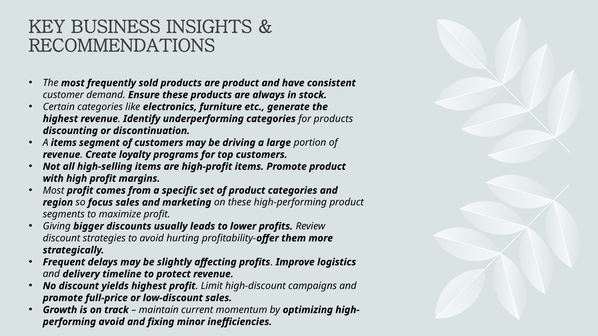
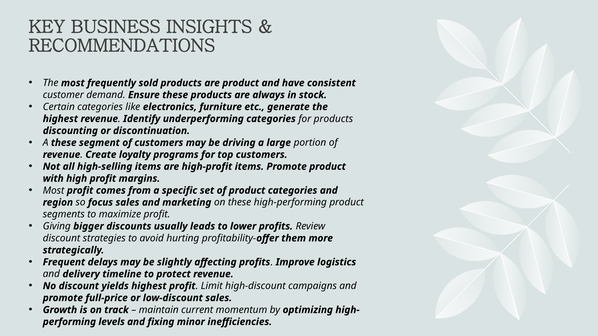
A items: items -> these (64, 143)
avoid: avoid -> levels (112, 322)
